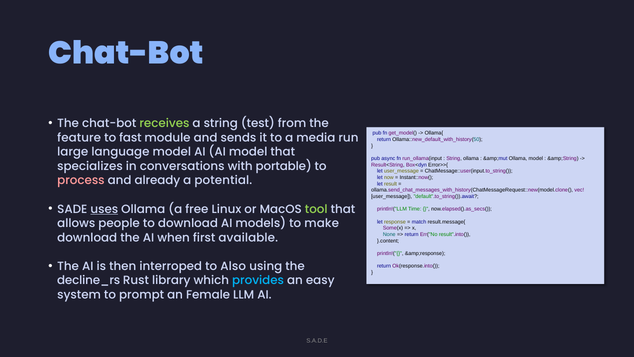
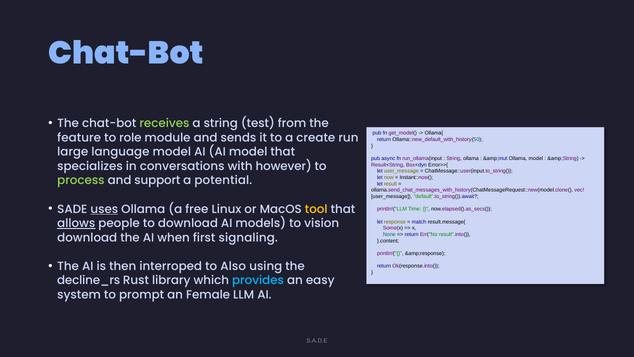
fast: fast -> role (130, 138)
media: media -> create (316, 138)
portable: portable -> however (284, 166)
process colour: pink -> light green (81, 180)
already: already -> support (157, 180)
tool colour: light green -> yellow (316, 209)
allows underline: none -> present (76, 223)
make: make -> vision (322, 223)
available: available -> signaling (248, 237)
